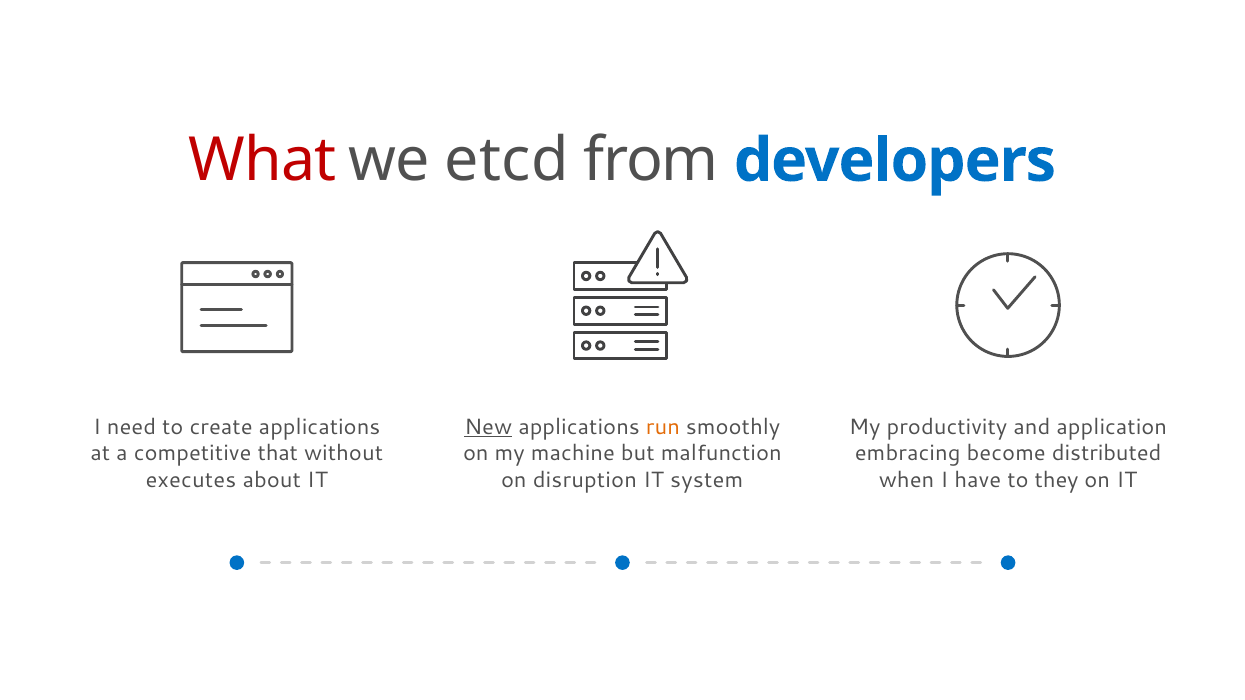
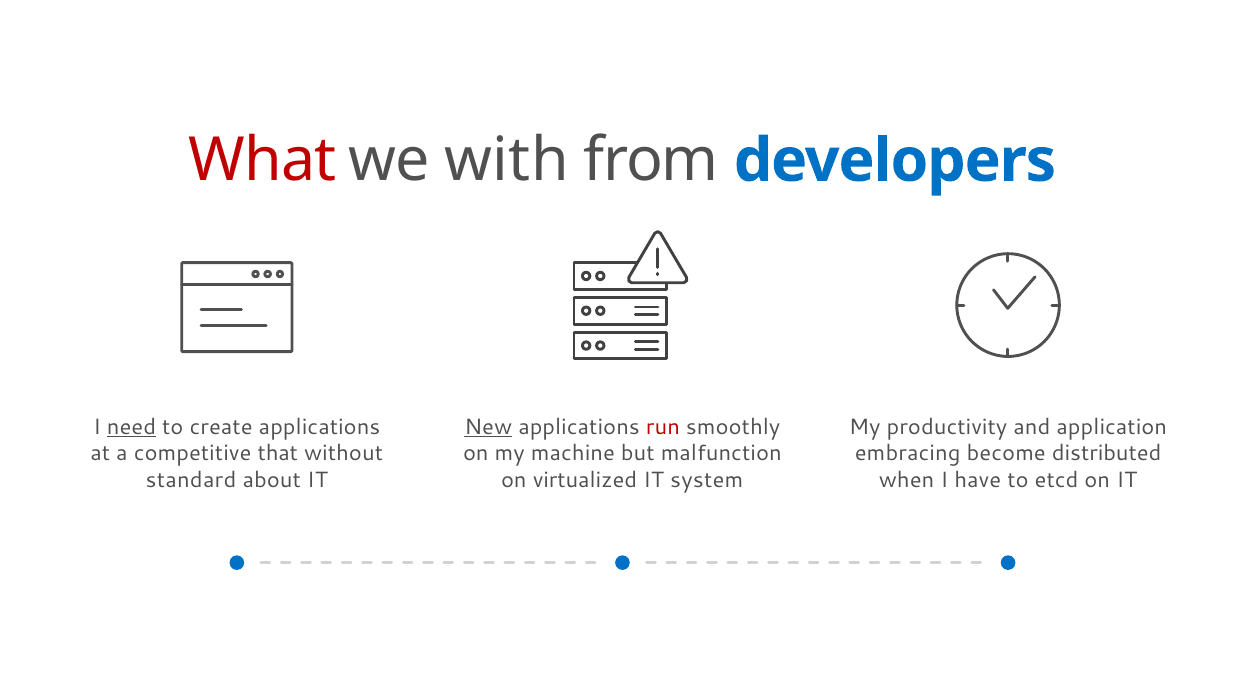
etcd: etcd -> with (507, 161)
need underline: none -> present (132, 427)
run colour: orange -> red (663, 427)
executes: executes -> standard (191, 480)
disruption: disruption -> virtualized (585, 480)
they: they -> etcd (1057, 480)
